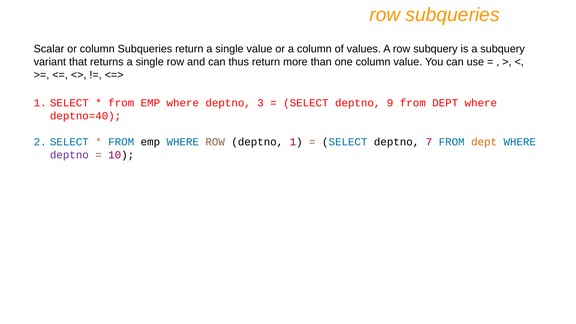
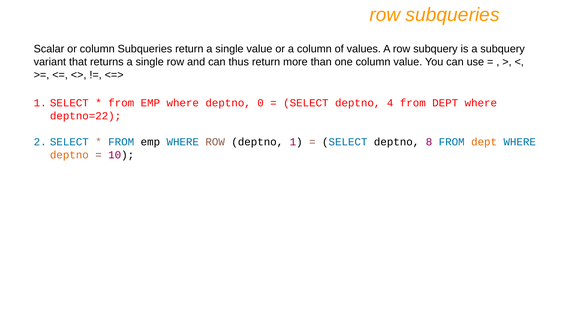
3: 3 -> 0 (261, 103)
9: 9 -> 4 (390, 103)
deptno=40: deptno=40 -> deptno=22 (86, 116)
7: 7 -> 8 (429, 142)
deptno colour: purple -> orange (69, 155)
